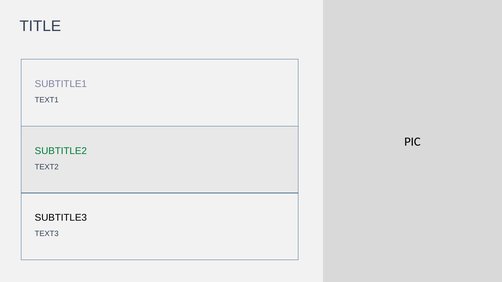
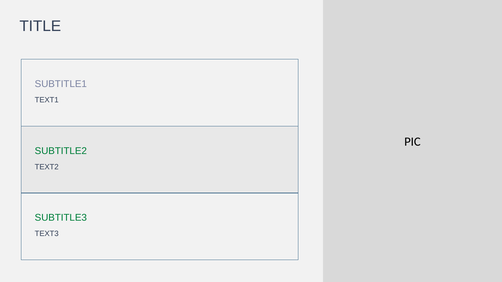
SUBTITLE3 colour: black -> green (61, 218)
